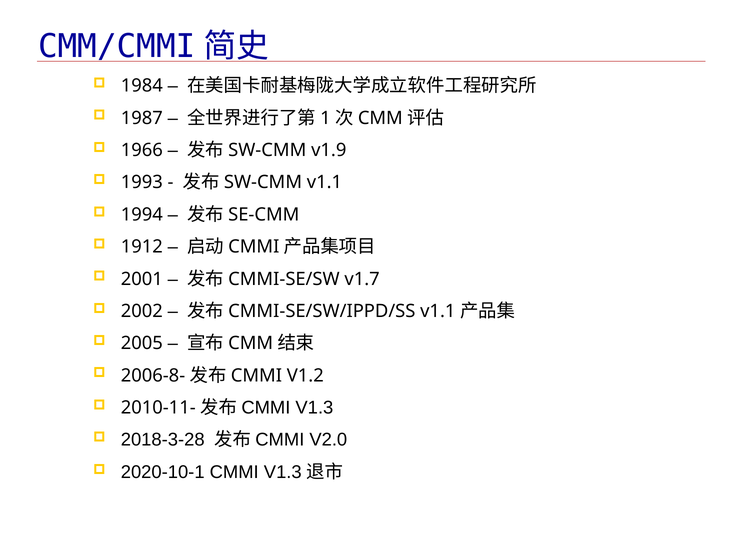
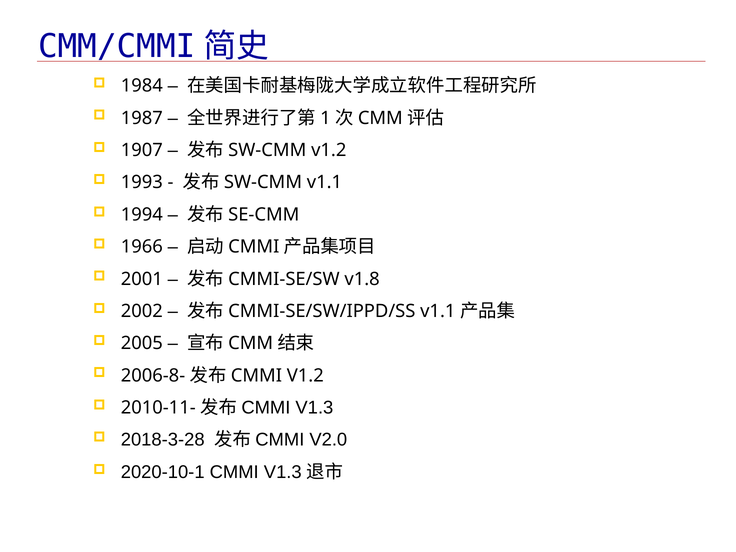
1966: 1966 -> 1907 (142, 150)
v1.9: v1.9 -> v1.2 (329, 150)
1912: 1912 -> 1966 (142, 247)
v1.7: v1.7 -> v1.8 (362, 279)
